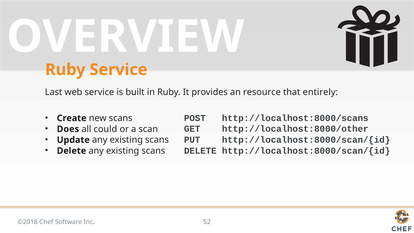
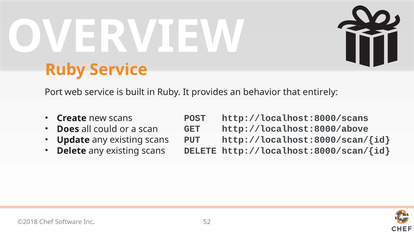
Last: Last -> Port (54, 92)
resource: resource -> behavior (262, 92)
http://localhost:8000/other: http://localhost:8000/other -> http://localhost:8000/above (295, 129)
